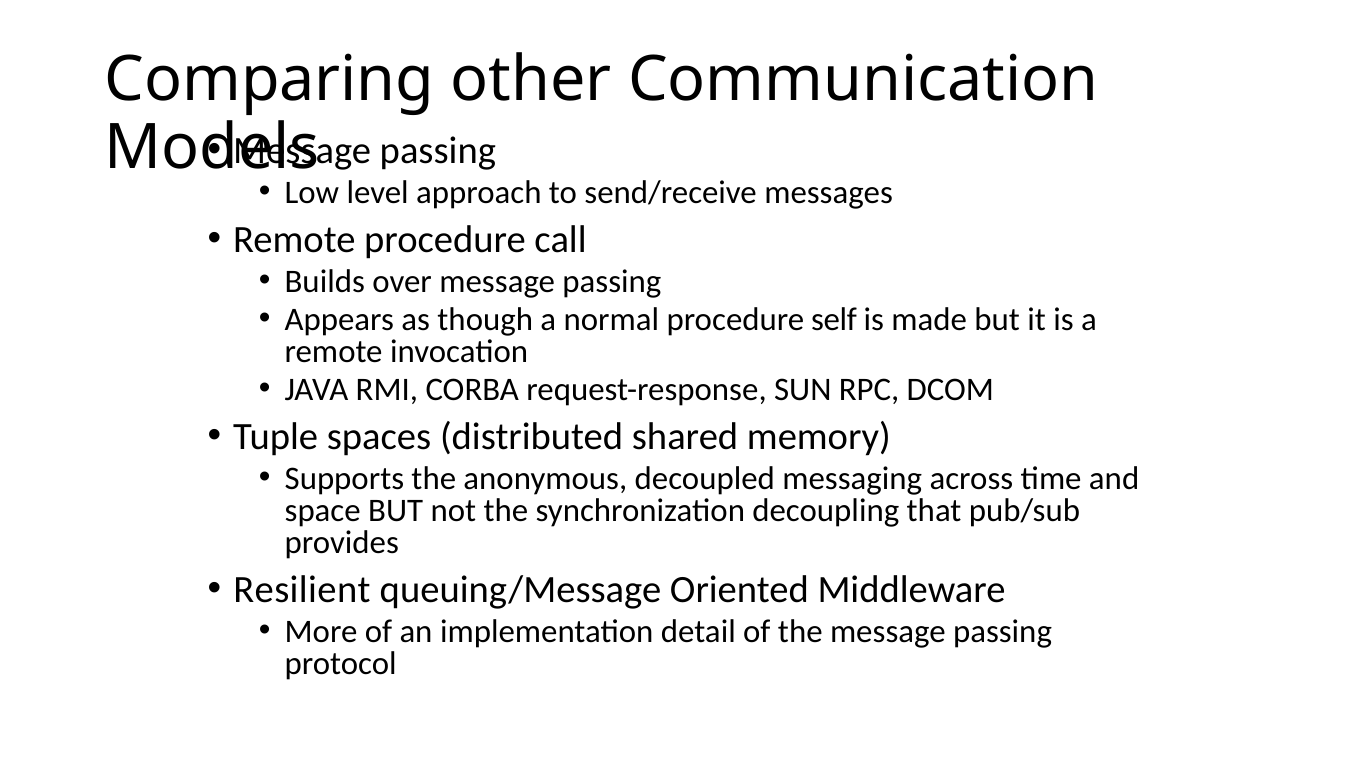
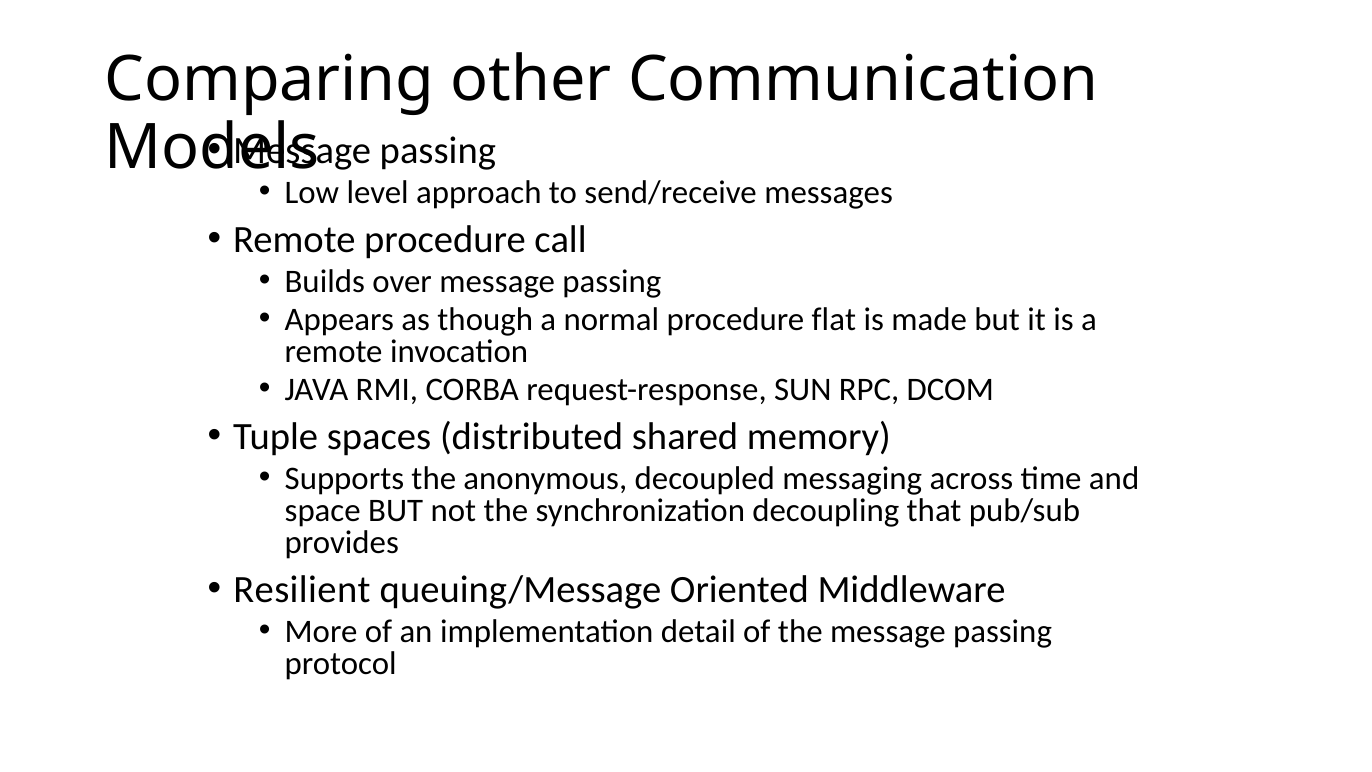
self: self -> flat (834, 319)
